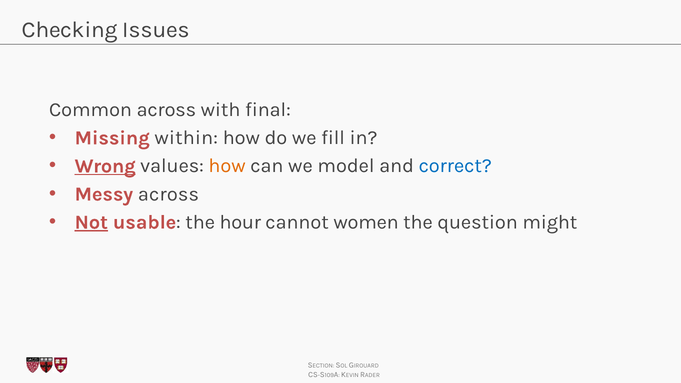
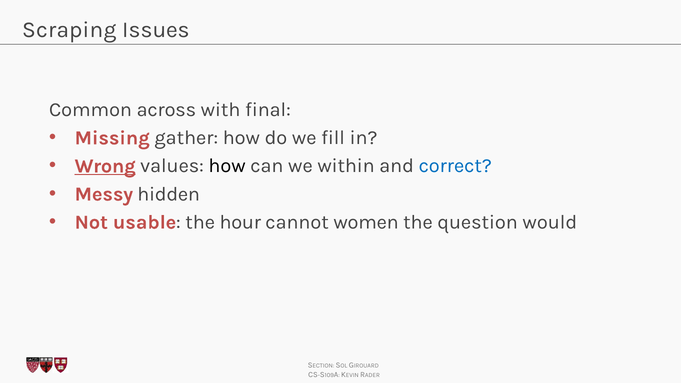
Checking: Checking -> Scraping (69, 30)
within: within -> gather (186, 138)
how colour: orange -> black (227, 166)
model: model -> within (346, 166)
Messy across: across -> hidden (169, 194)
Not underline: present -> none (91, 222)
might: might -> would (550, 222)
